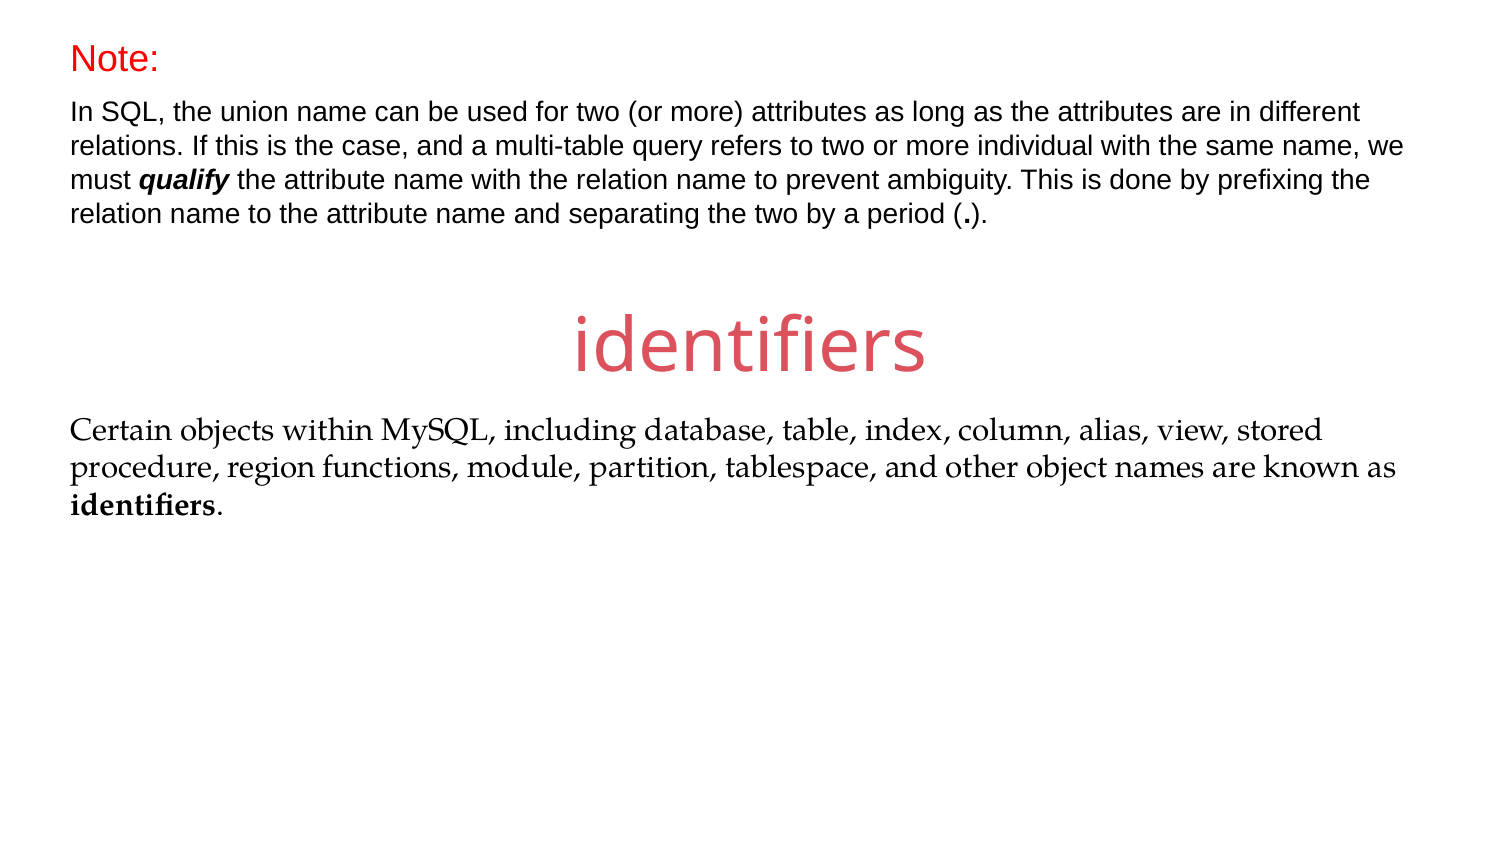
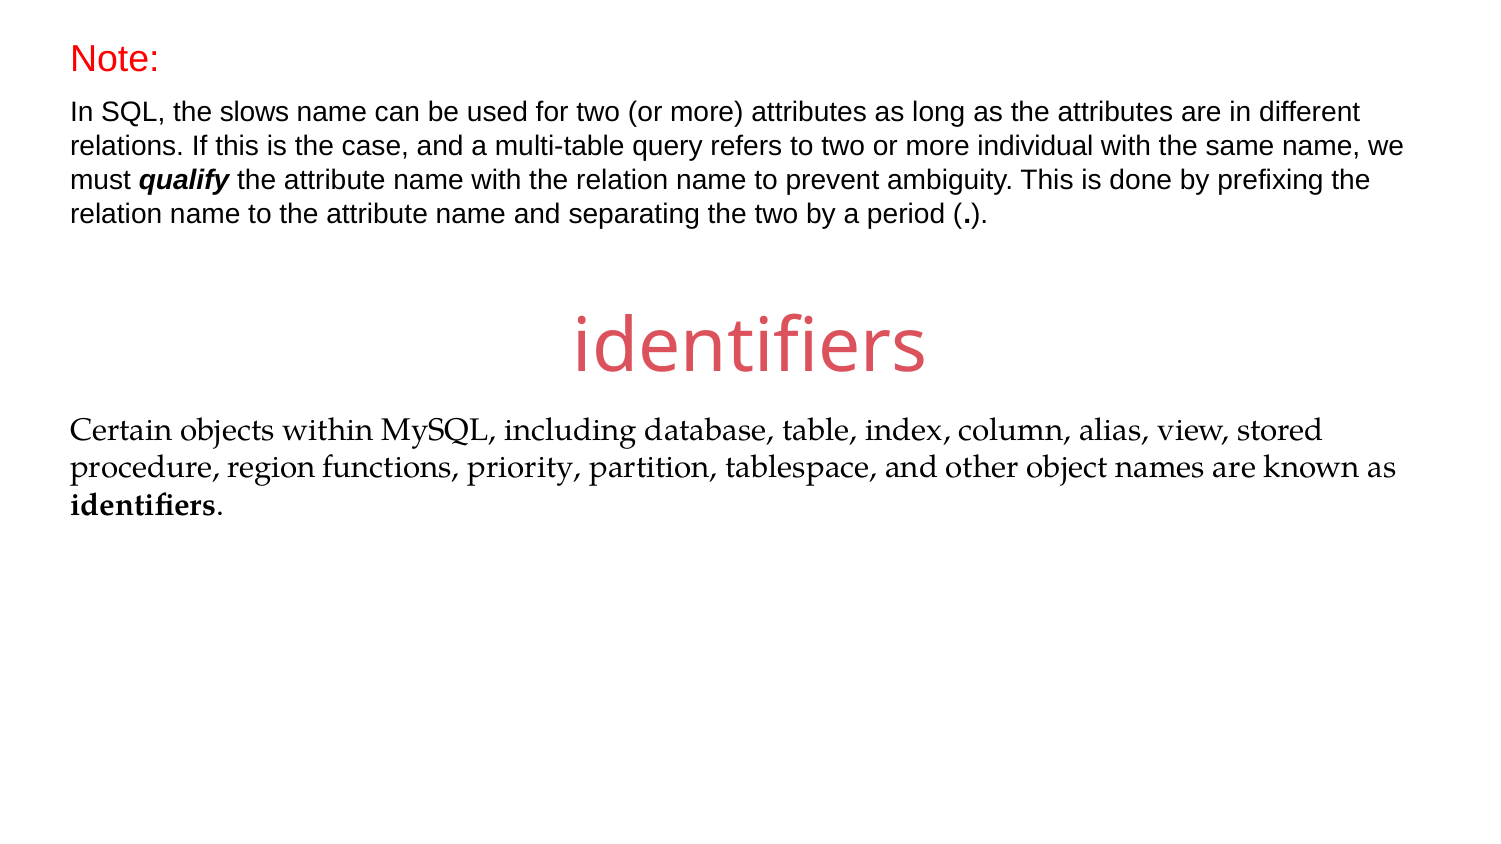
union: union -> slows (255, 113)
module: module -> priority (524, 467)
